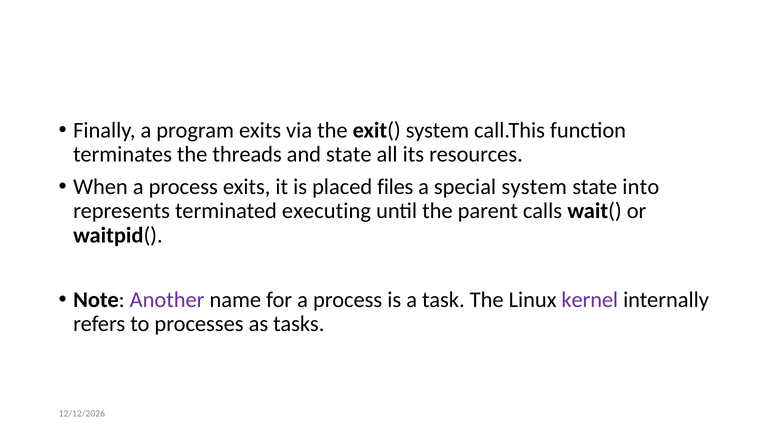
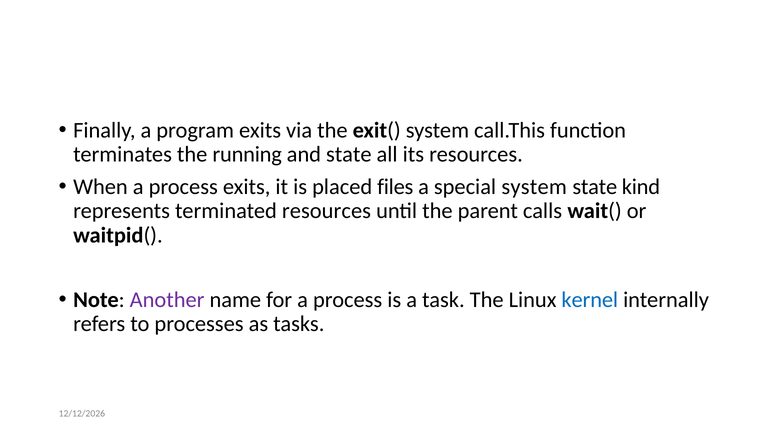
threads: threads -> running (247, 154)
into: into -> kind (641, 187)
terminated executing: executing -> resources (326, 211)
kernel colour: purple -> blue (590, 300)
